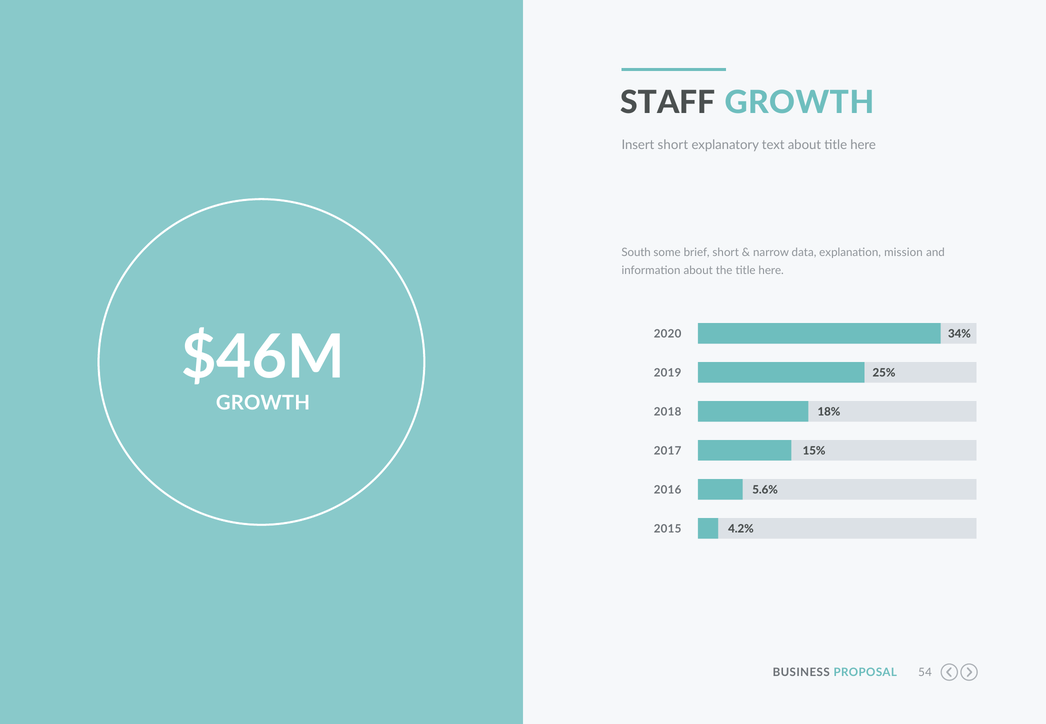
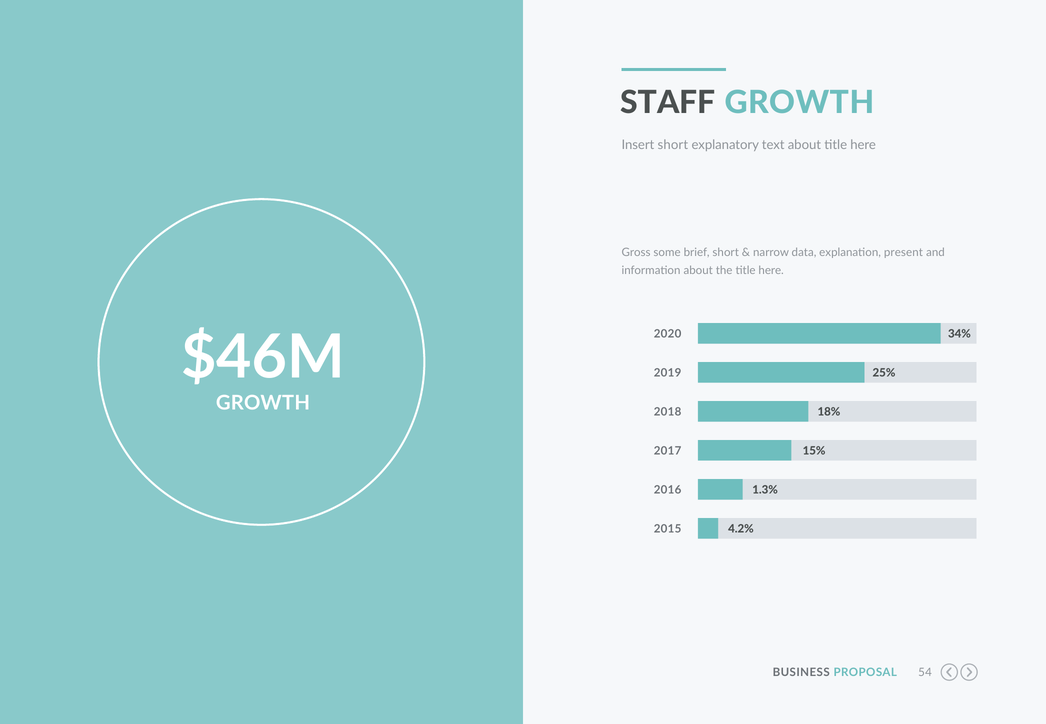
South: South -> Gross (636, 253)
mission: mission -> present (903, 253)
5.6%: 5.6% -> 1.3% (765, 490)
